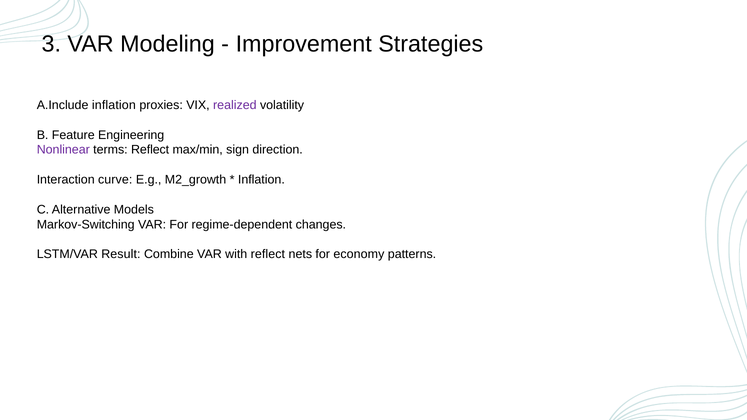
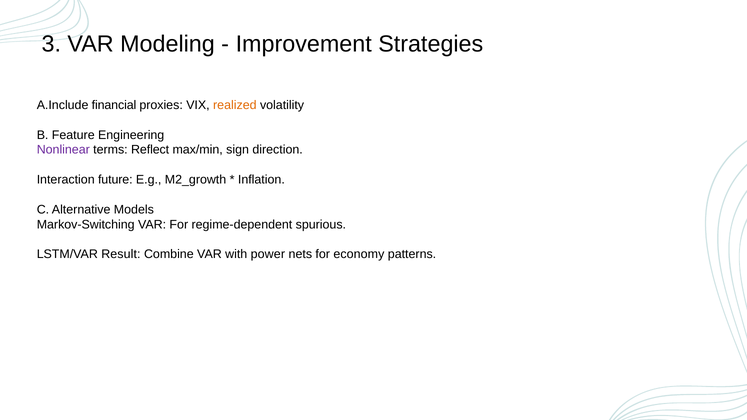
A.Include inflation: inflation -> financial (114, 105)
realized colour: purple -> orange (235, 105)
curve: curve -> future (115, 180)
changes: changes -> spurious (321, 225)
with reflect: reflect -> power (268, 254)
